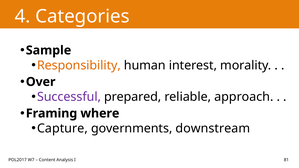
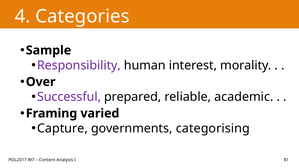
Responsibility colour: orange -> purple (79, 65)
approach: approach -> academic (244, 97)
where: where -> varied (100, 113)
downstream: downstream -> categorising (213, 128)
